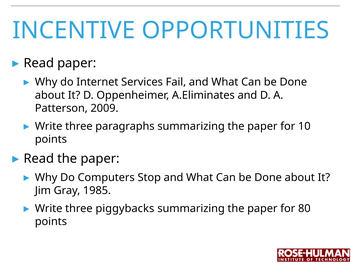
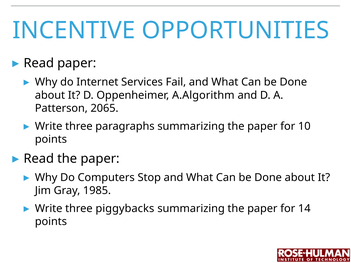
A.Eliminates: A.Eliminates -> A.Algorithm (203, 95)
2009: 2009 -> 2065 (105, 108)
80: 80 -> 14 (304, 209)
